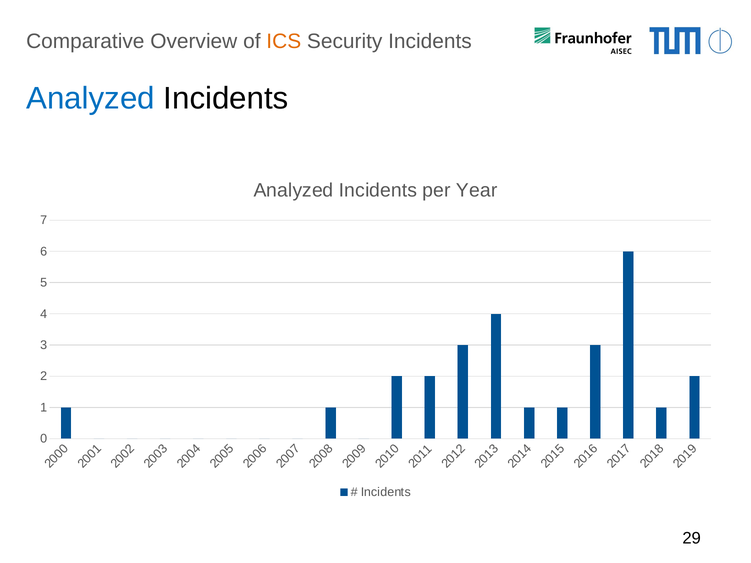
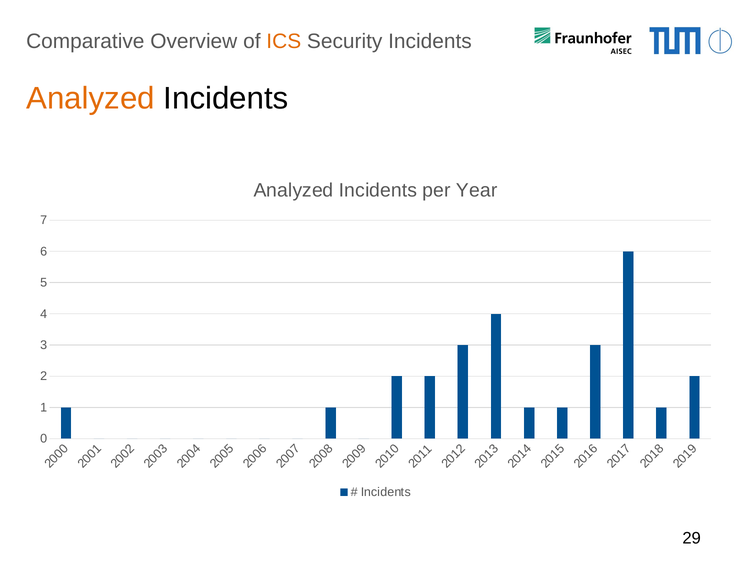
Analyzed colour: blue -> orange (90, 98)
